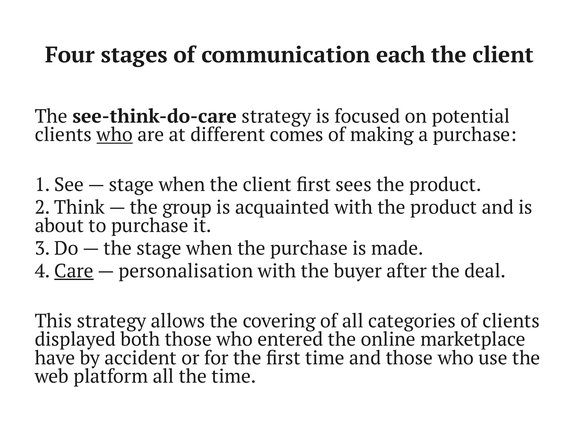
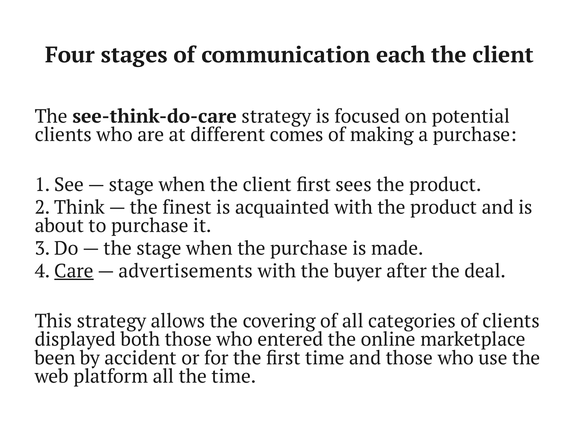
who underline: present -> none (115, 135)
group: group -> finest (187, 207)
personalisation: personalisation -> advertisements (186, 271)
have: have -> been (55, 358)
